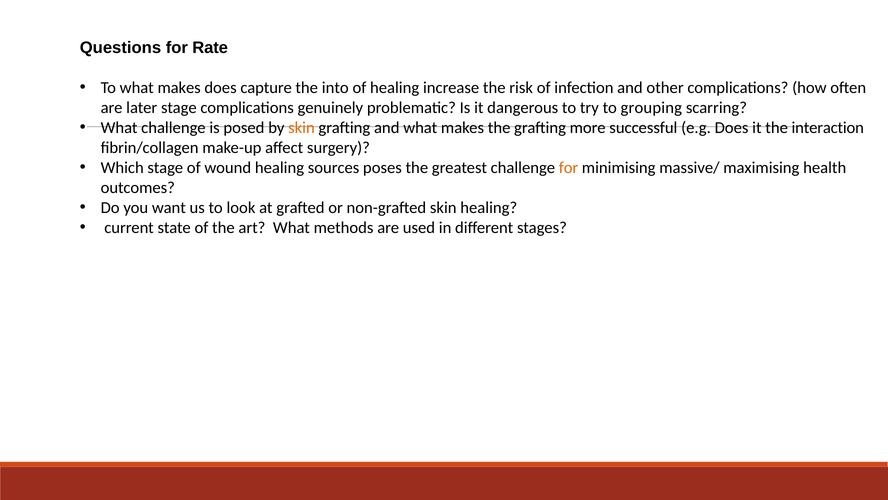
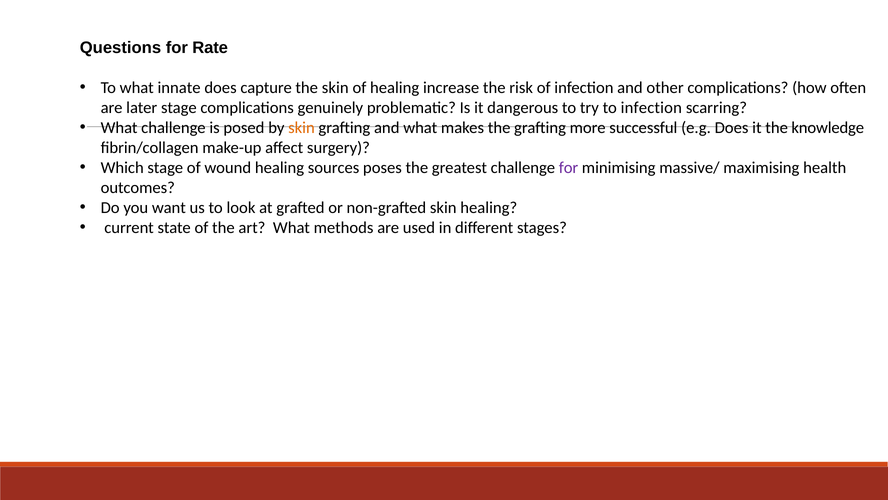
To what makes: makes -> innate (179, 88)
the into: into -> skin (335, 88)
to grouping: grouping -> infection (651, 108)
interaction: interaction -> knowledge (828, 128)
for colour: orange -> purple (569, 168)
